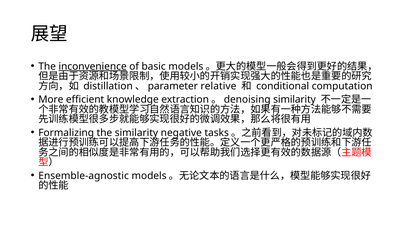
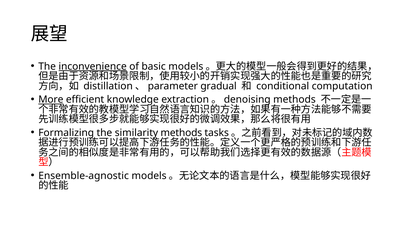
relative: relative -> gradual (219, 86)
More underline: none -> present (51, 100)
similarity: similarity -> methods (294, 100)
similarity negative: negative -> methods (181, 133)
